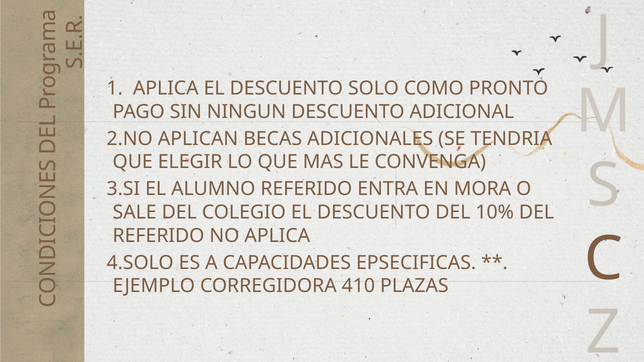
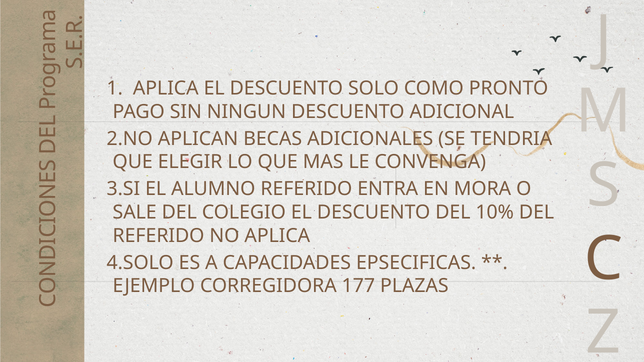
410: 410 -> 177 (358, 286)
